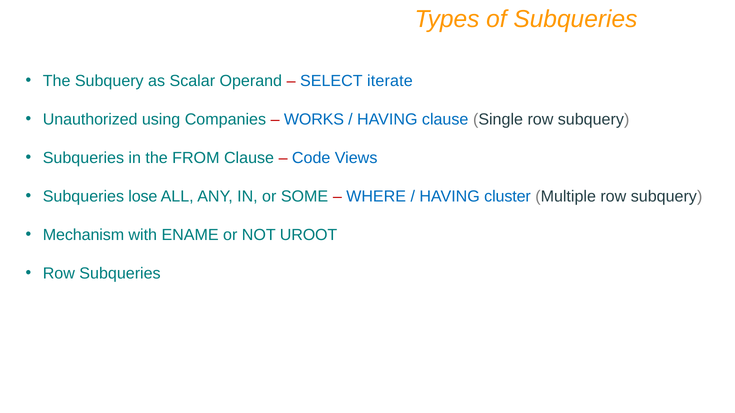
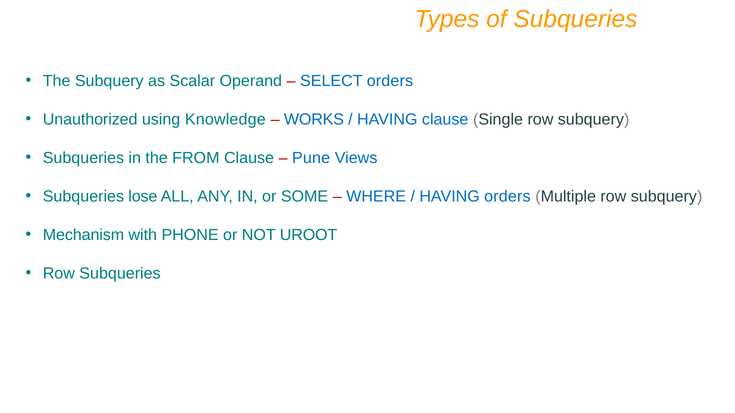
SELECT iterate: iterate -> orders (390, 81)
Companies: Companies -> Knowledge (225, 119)
Code: Code -> Pune (311, 158)
HAVING cluster: cluster -> orders (507, 197)
ENAME: ENAME -> PHONE (190, 235)
